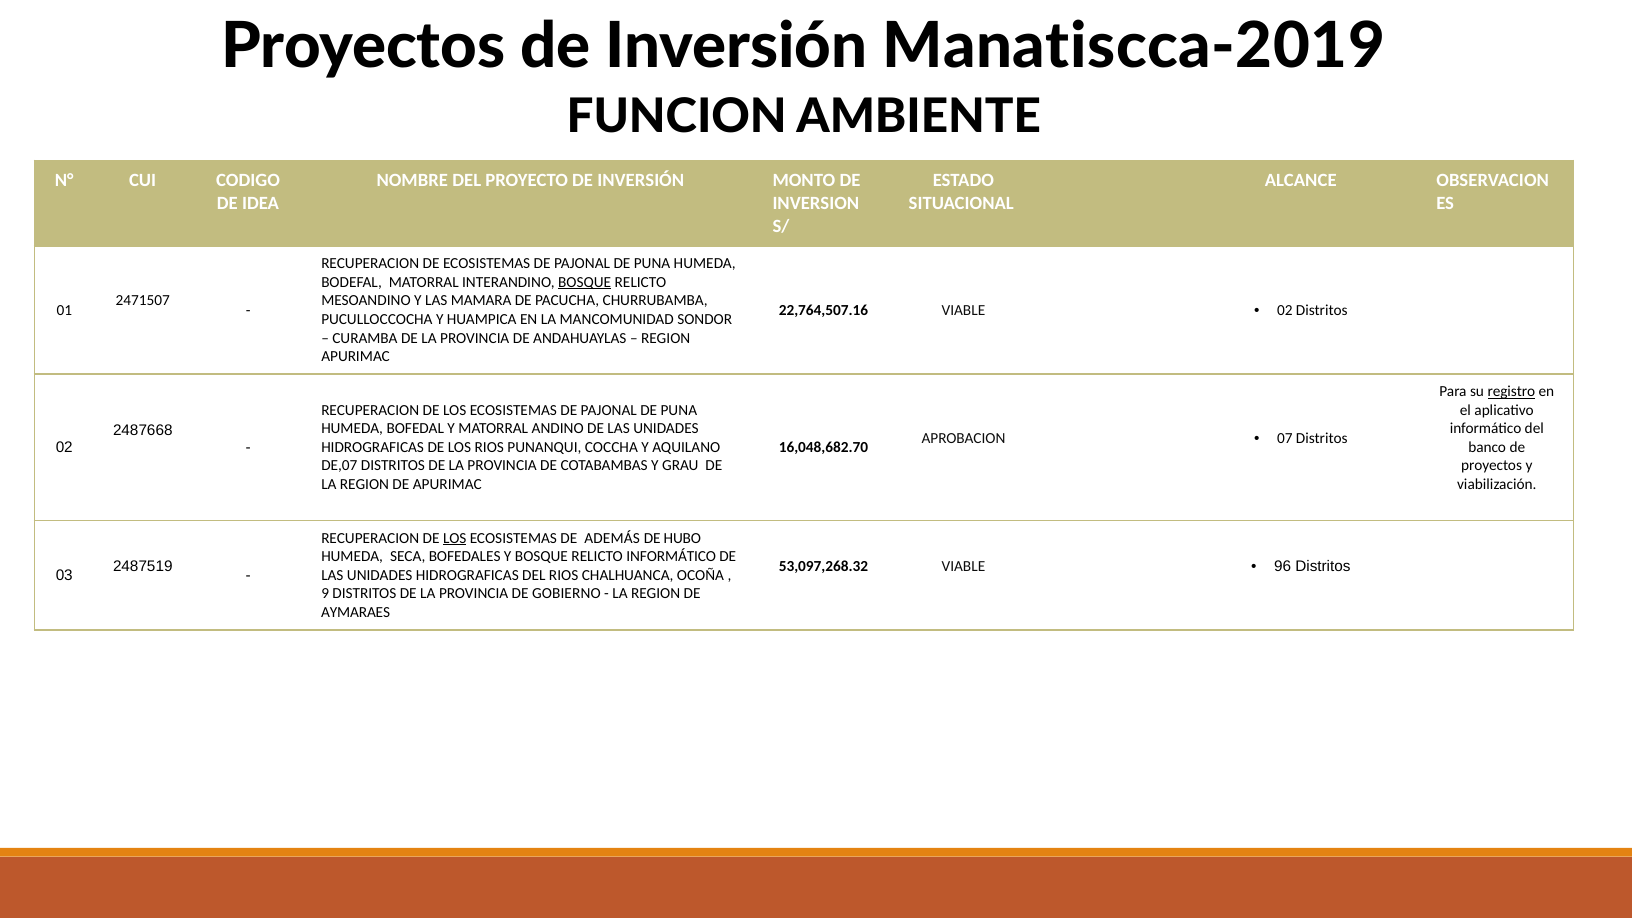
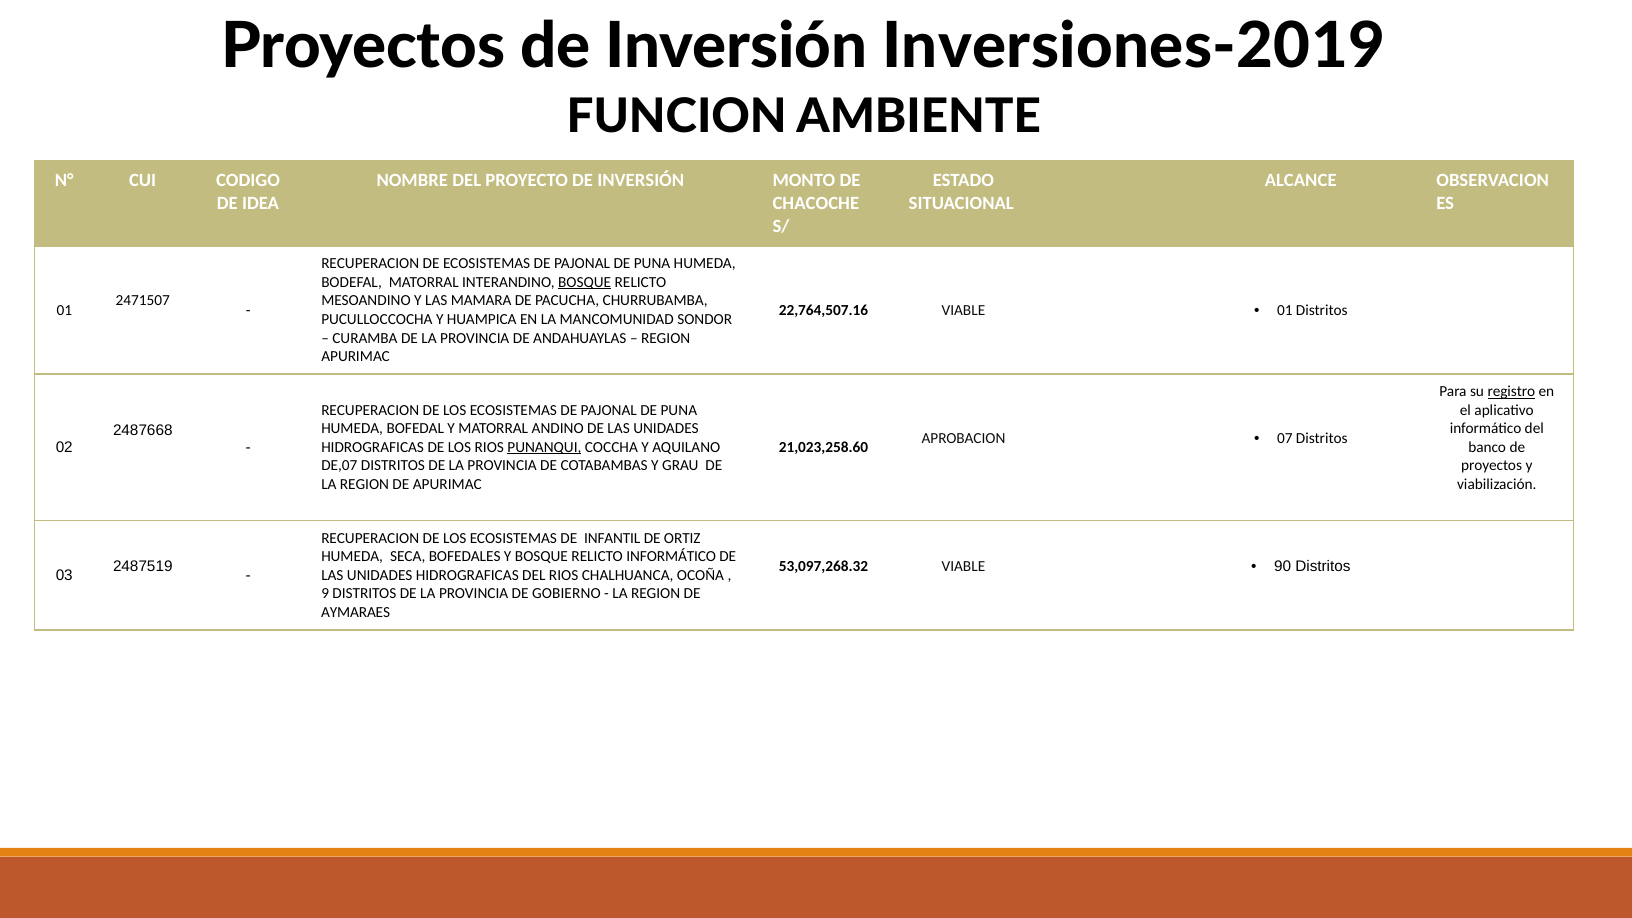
Manatiscca-2019: Manatiscca-2019 -> Inversiones-2019 (1134, 47)
INVERSION: INVERSION -> CHACOCHE (816, 203)
02: 02 -> 01 (1285, 310)
PUNANQUI underline: none -> present (544, 447)
16,048,682.70: 16,048,682.70 -> 21,023,258.60 (823, 447)
LOS underline: present -> none (455, 538)
ADEMÁS: ADEMÁS -> INFANTIL (612, 538)
HUBO: HUBO -> ORTIZ (682, 538)
96: 96 -> 90 (1283, 567)
